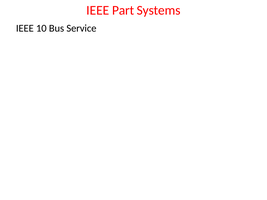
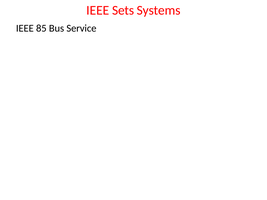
Part: Part -> Sets (123, 10)
10: 10 -> 85 (41, 28)
